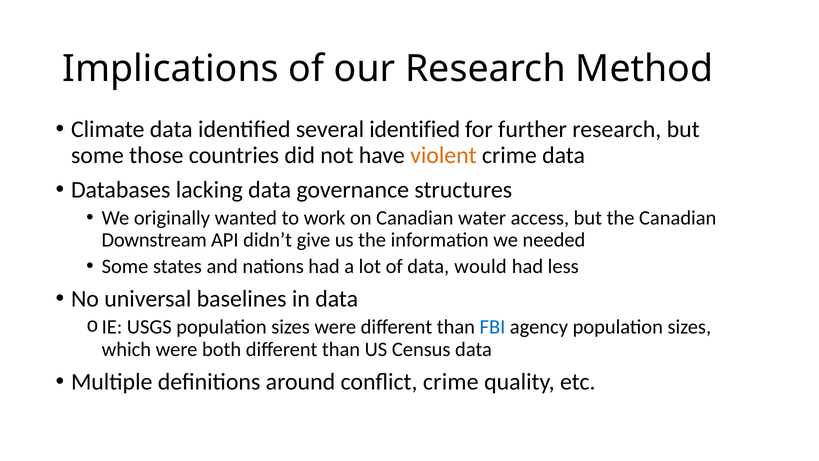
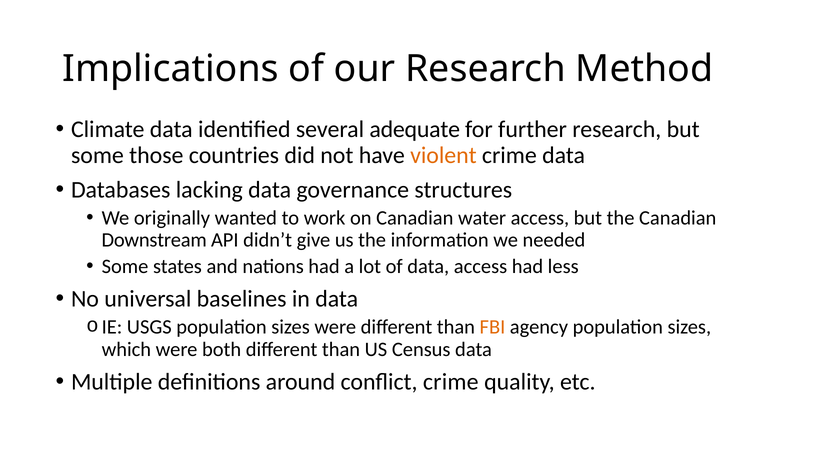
several identified: identified -> adequate (415, 129)
data would: would -> access (481, 266)
FBI colour: blue -> orange (492, 327)
